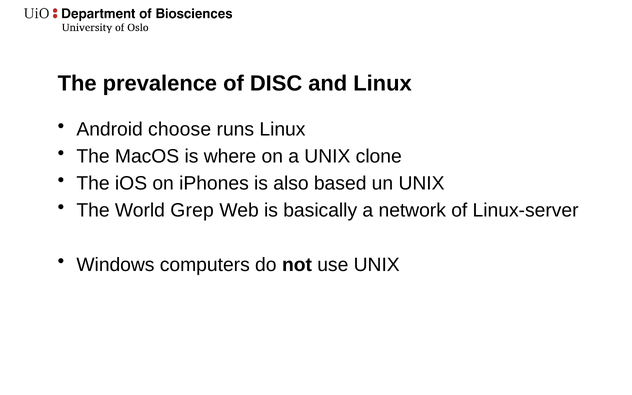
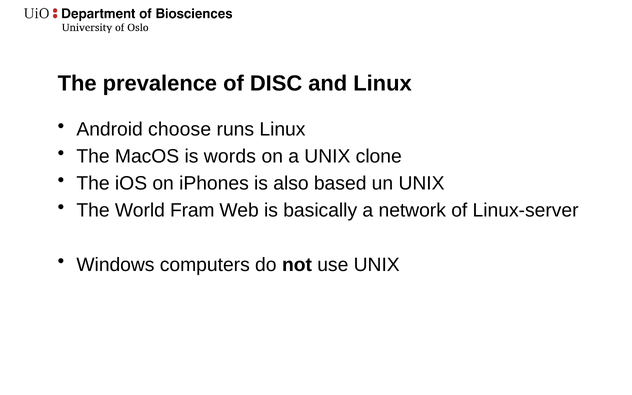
where: where -> words (230, 157)
Grep: Grep -> Fram (192, 211)
